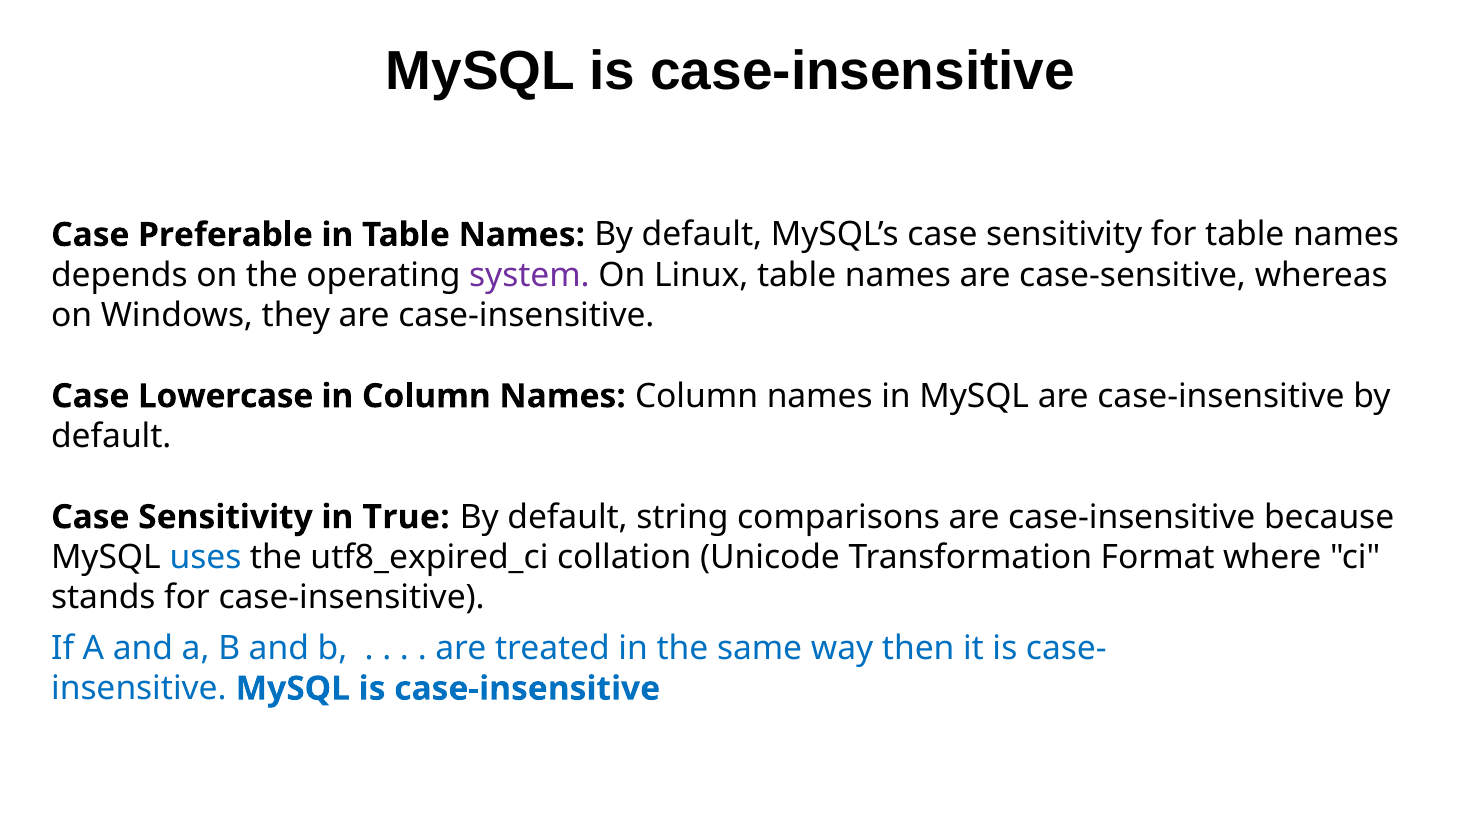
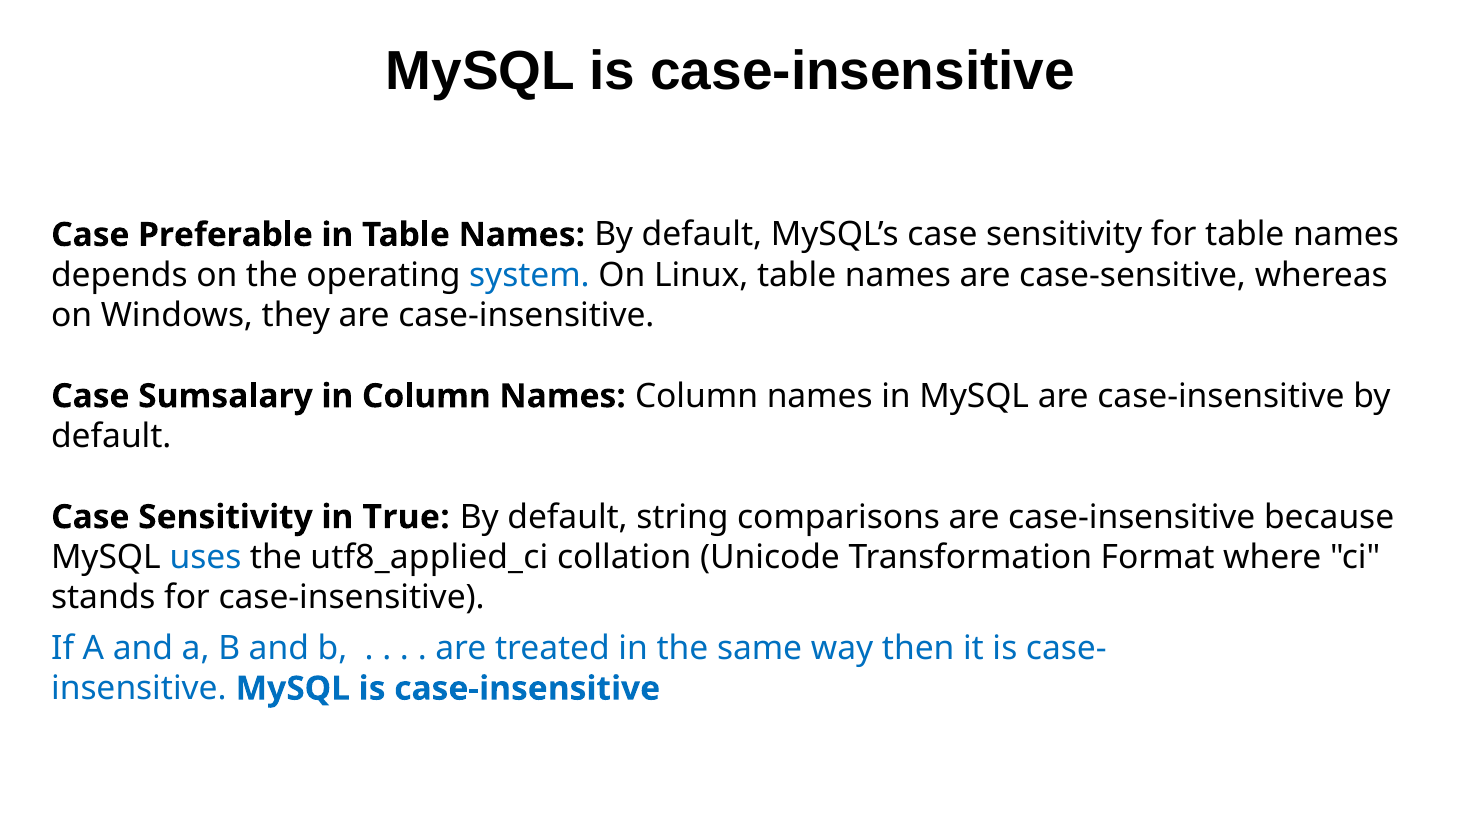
system colour: purple -> blue (529, 275)
Lowercase: Lowercase -> Sumsalary (225, 396)
utf8_expired_ci: utf8_expired_ci -> utf8_applied_ci (429, 558)
